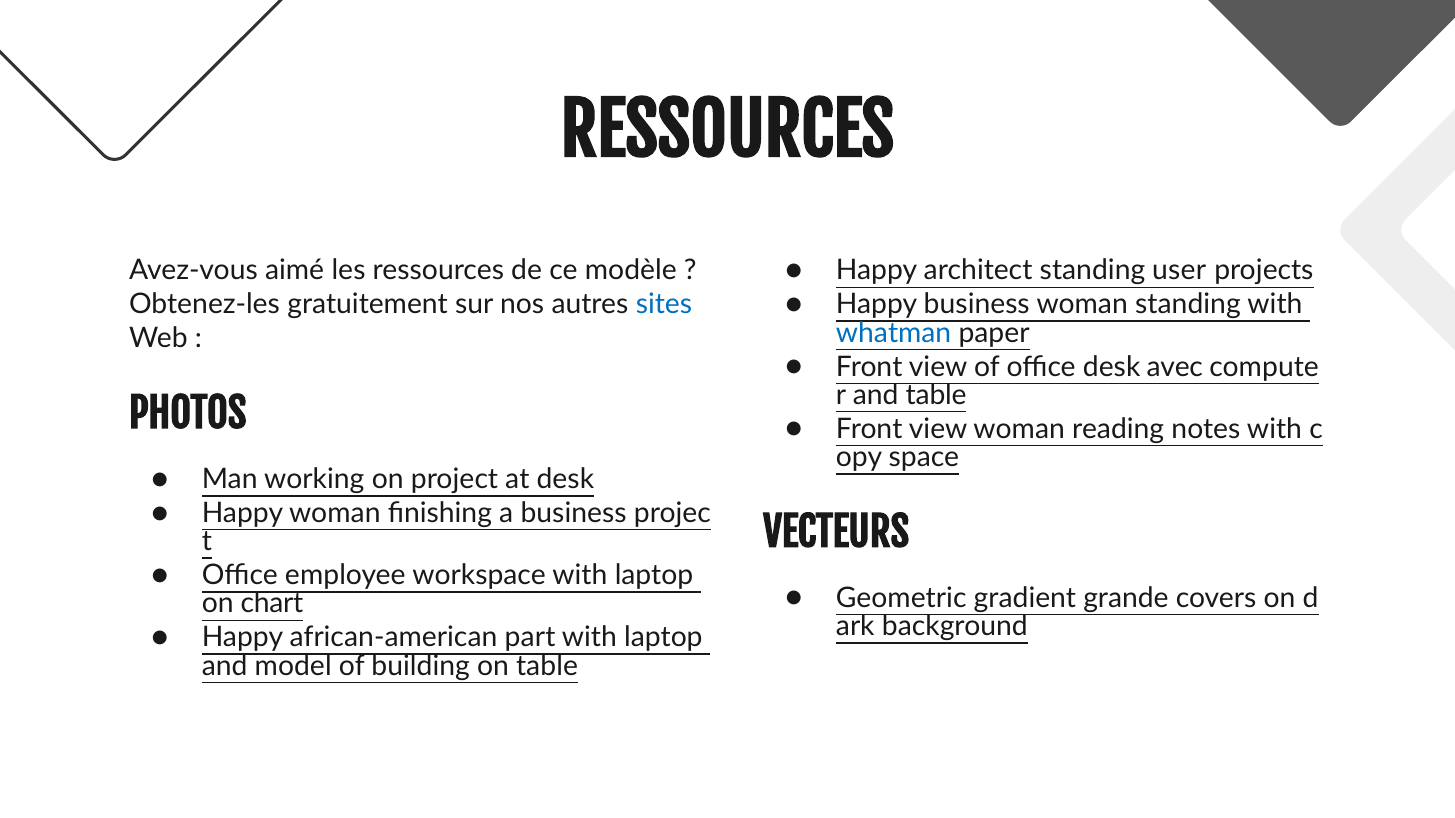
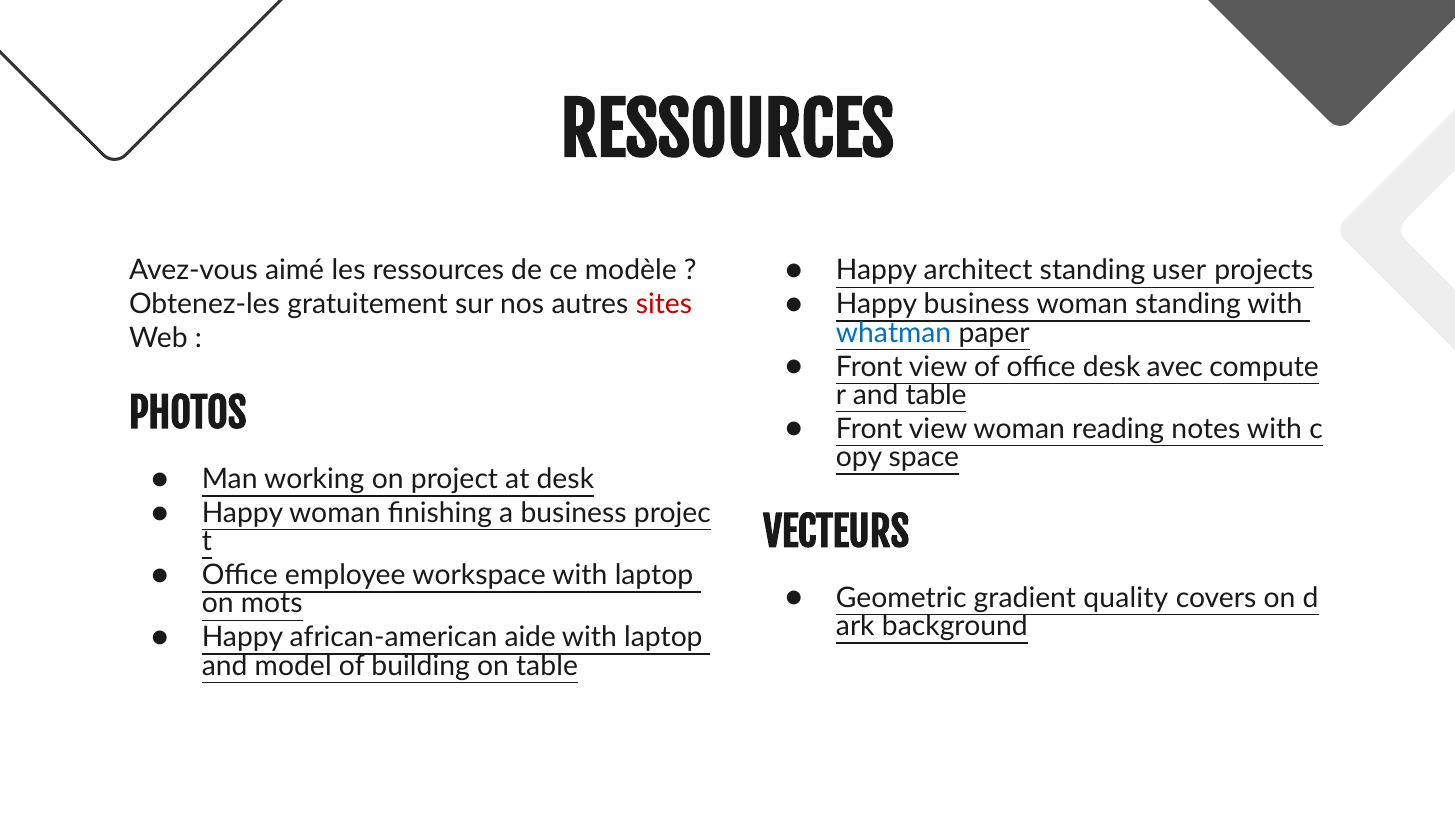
sites colour: blue -> red (664, 305)
grande: grande -> quality (1126, 598)
chart: chart -> mots (272, 604)
part: part -> aide (530, 638)
